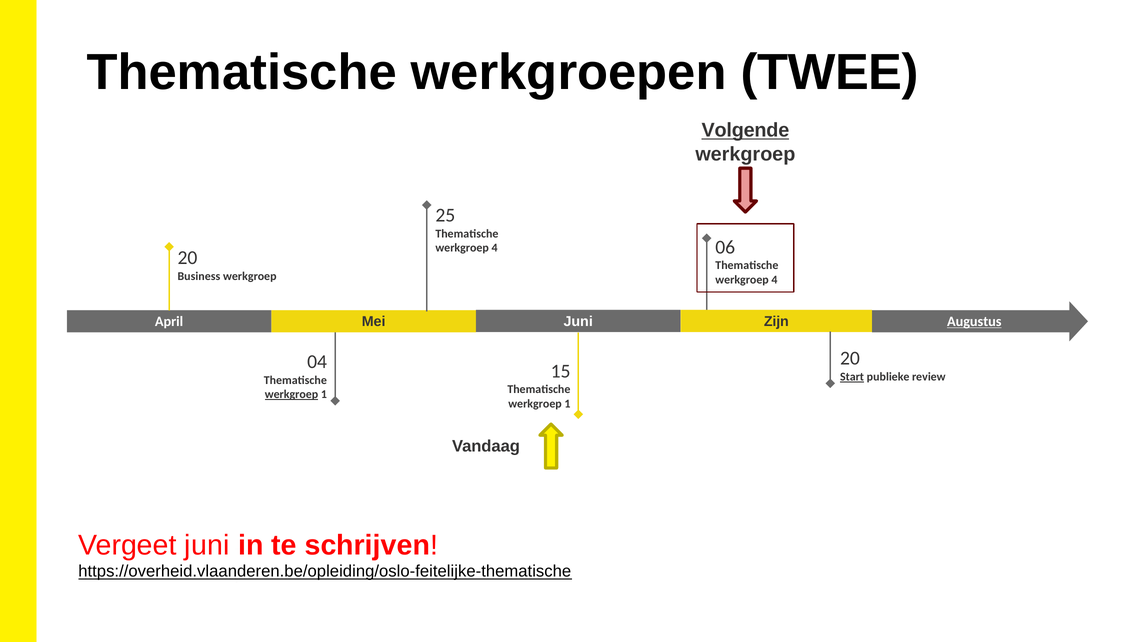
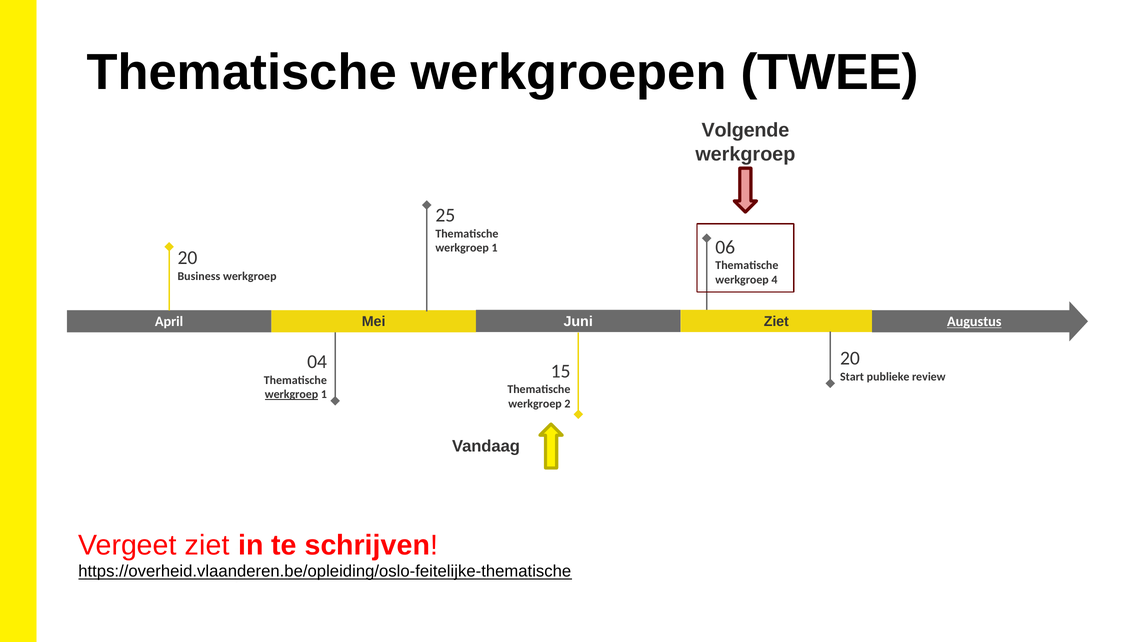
Volgende underline: present -> none (745, 130)
4: 4 -> 1 (495, 248)
Zijn: Zijn -> Ziet (776, 321)
Start underline: present -> none (852, 377)
1: 1 -> 2 (567, 404)
Vergeet juni: juni -> ziet (207, 545)
